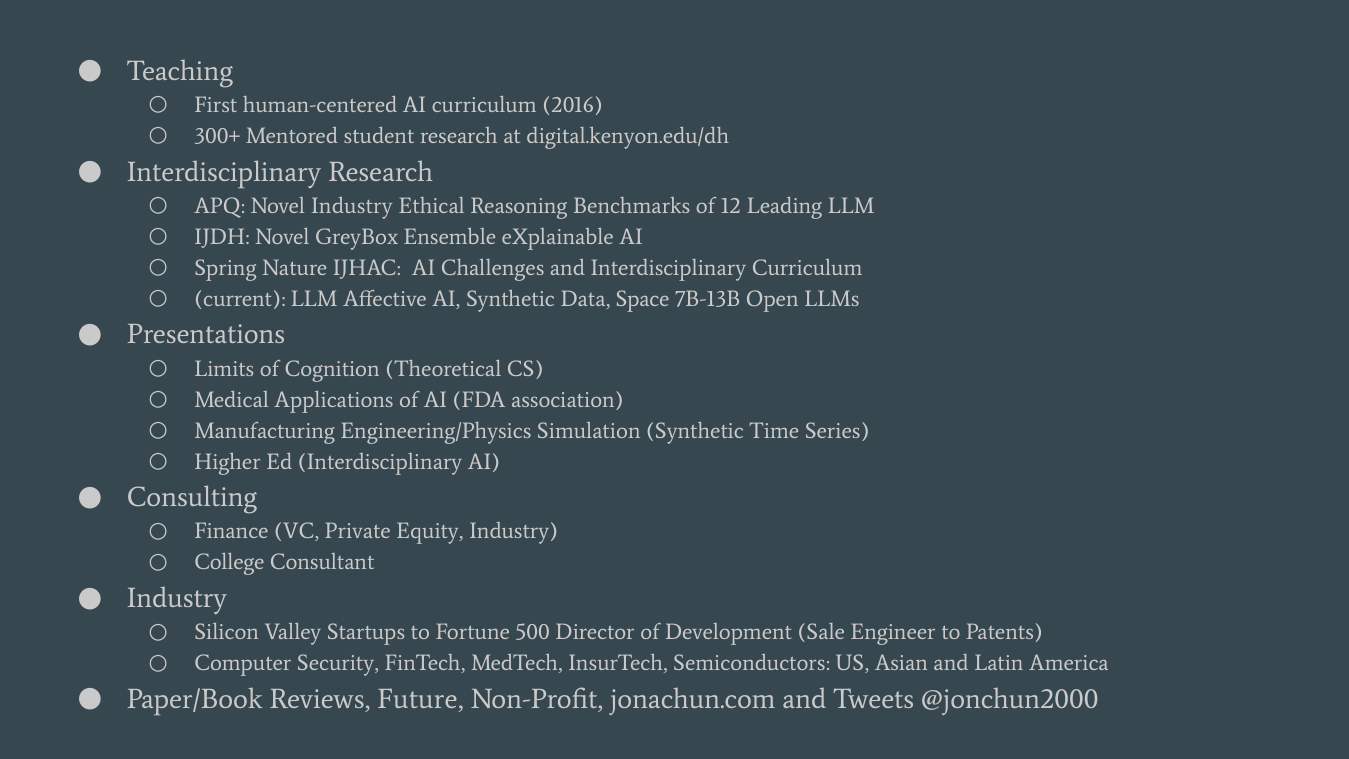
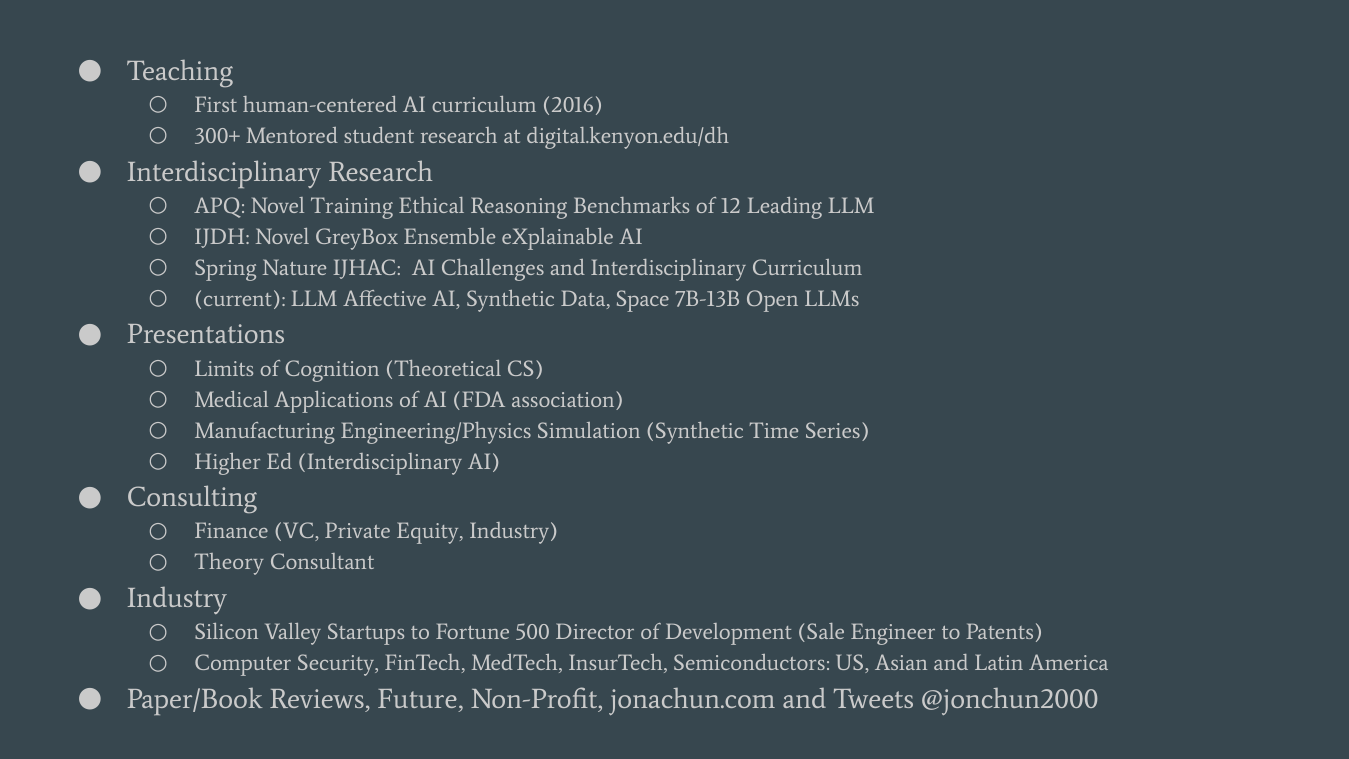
Novel Industry: Industry -> Training (352, 206)
College: College -> Theory (229, 562)
